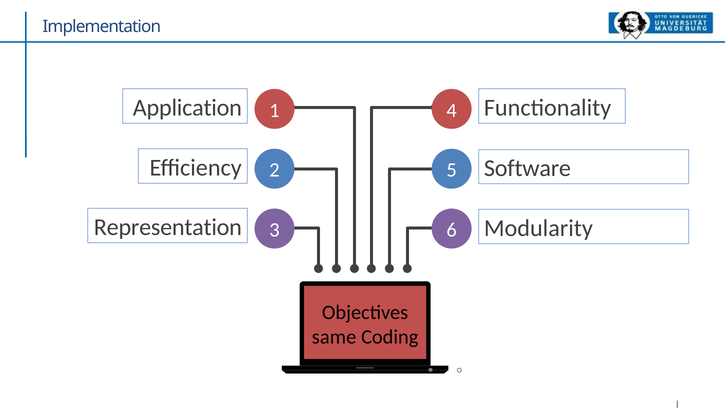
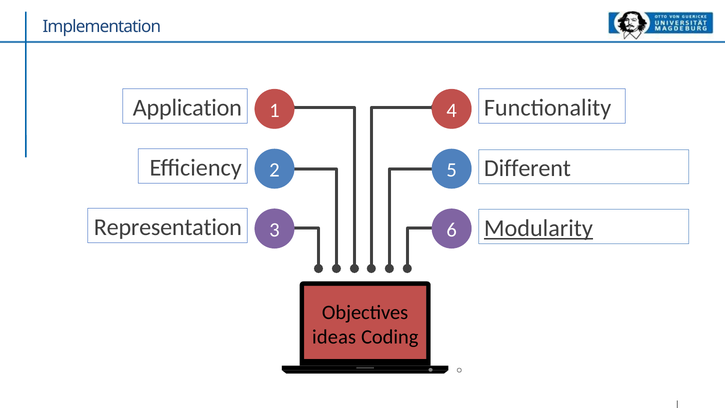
Software: Software -> Different (527, 168)
Modularity underline: none -> present (538, 228)
same: same -> ideas (334, 337)
